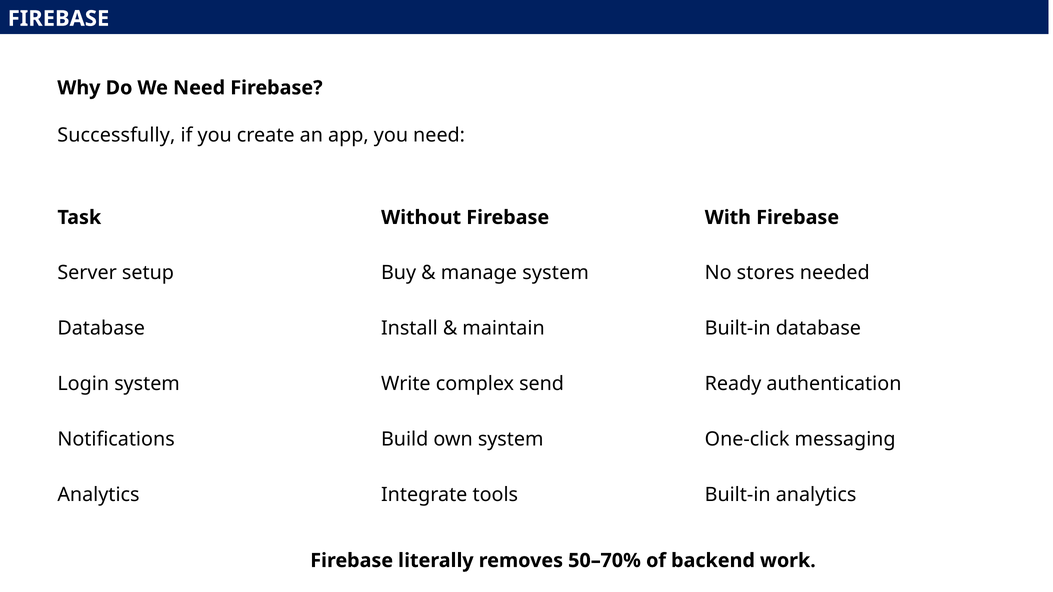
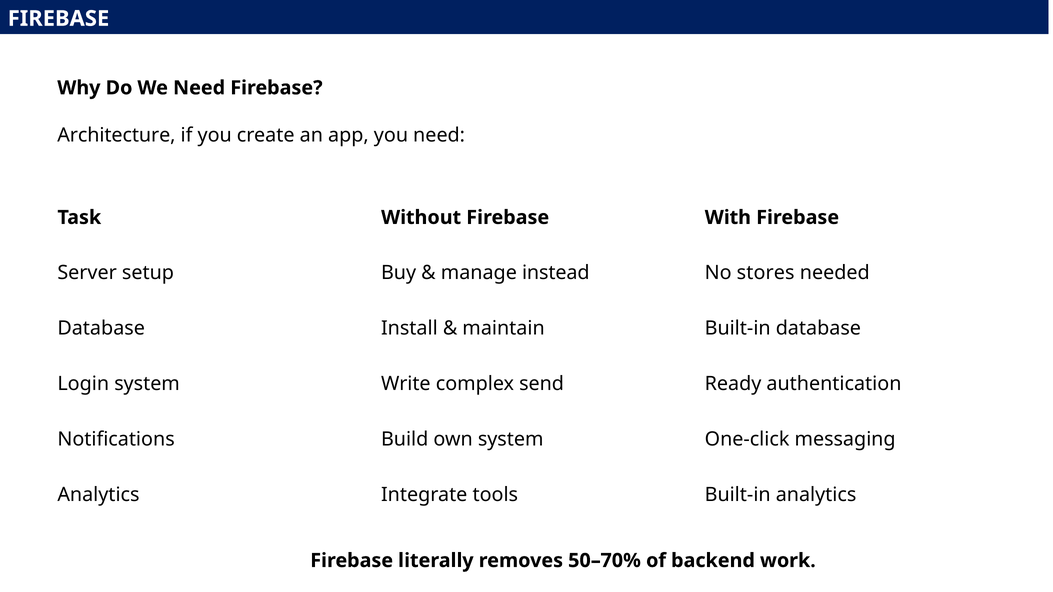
Successfully: Successfully -> Architecture (116, 135)
manage system: system -> instead (556, 273)
